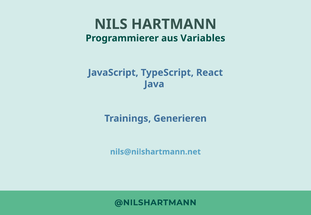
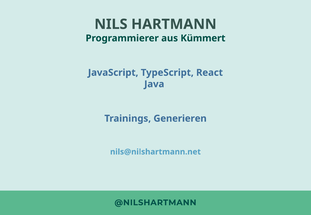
Variables: Variables -> Kümmert (203, 38)
